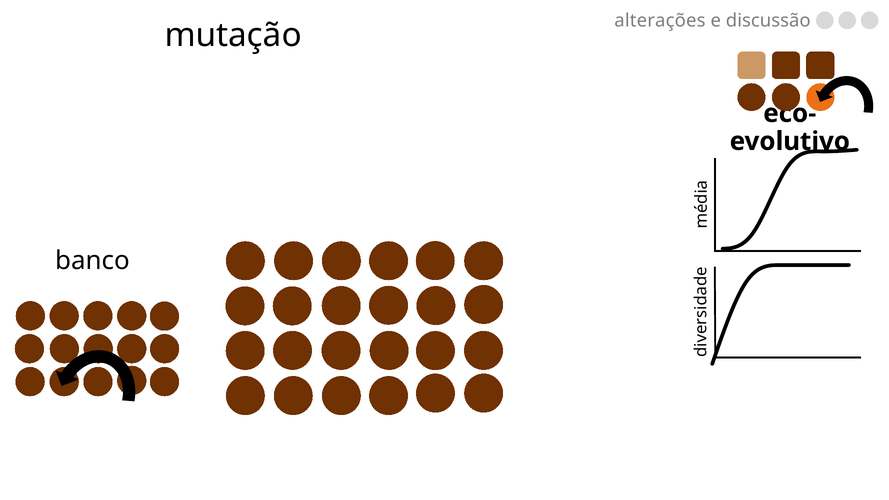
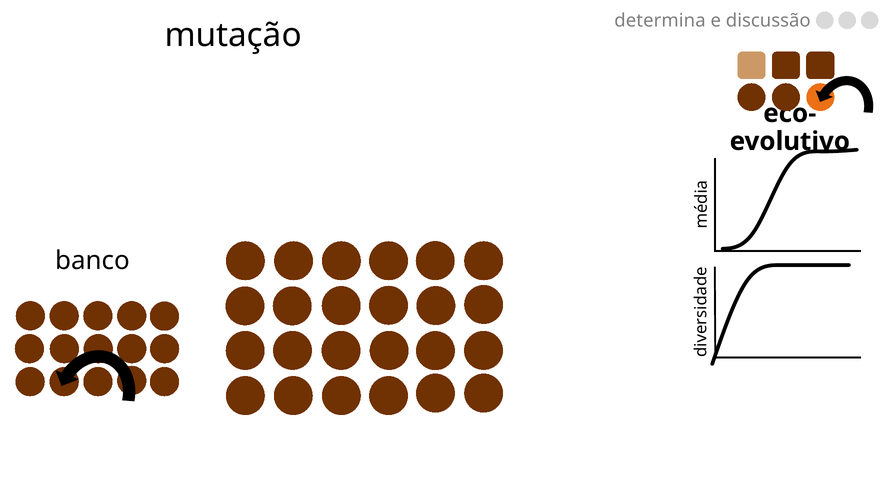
alterações: alterações -> determina (660, 21)
